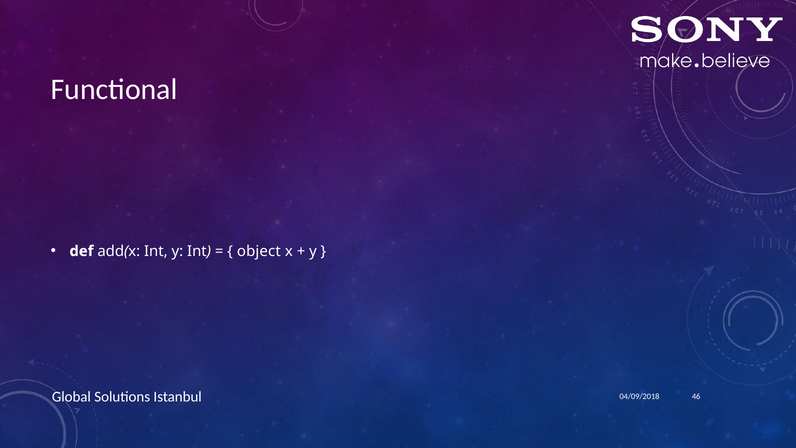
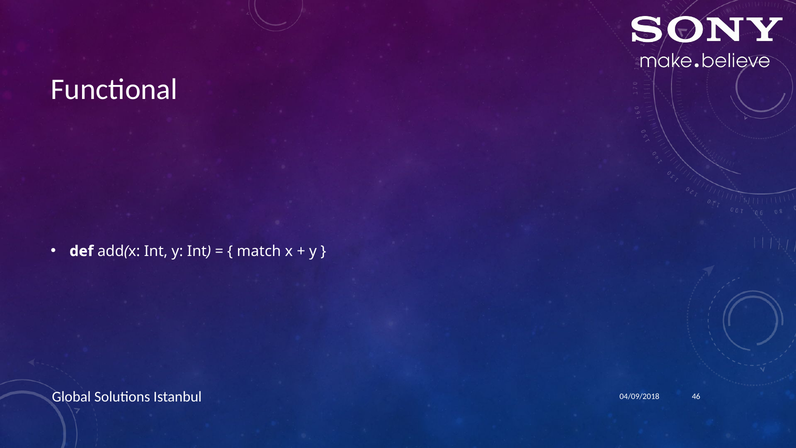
object: object -> match (259, 251)
